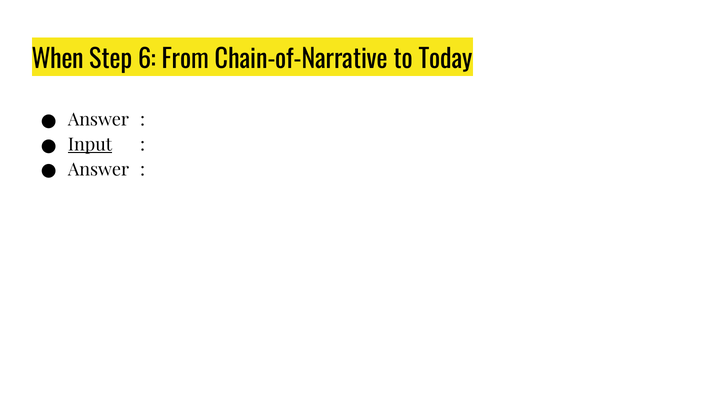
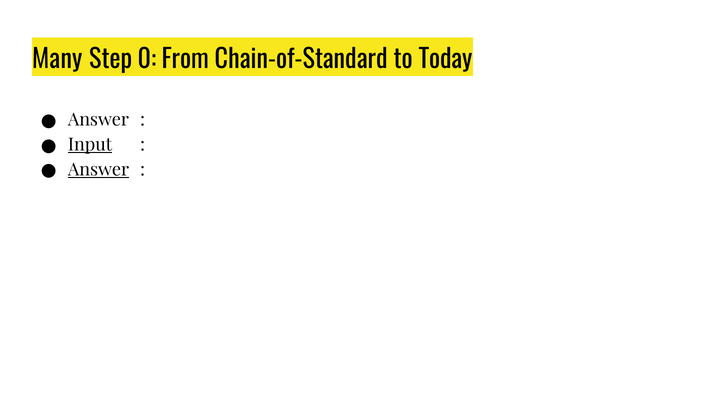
When: When -> Many (57, 60)
6: 6 -> 0 (147, 60)
Chain-of-Narrative: Chain-of-Narrative -> Chain-of-Standard (301, 60)
Answer underline: none -> present (98, 170)
